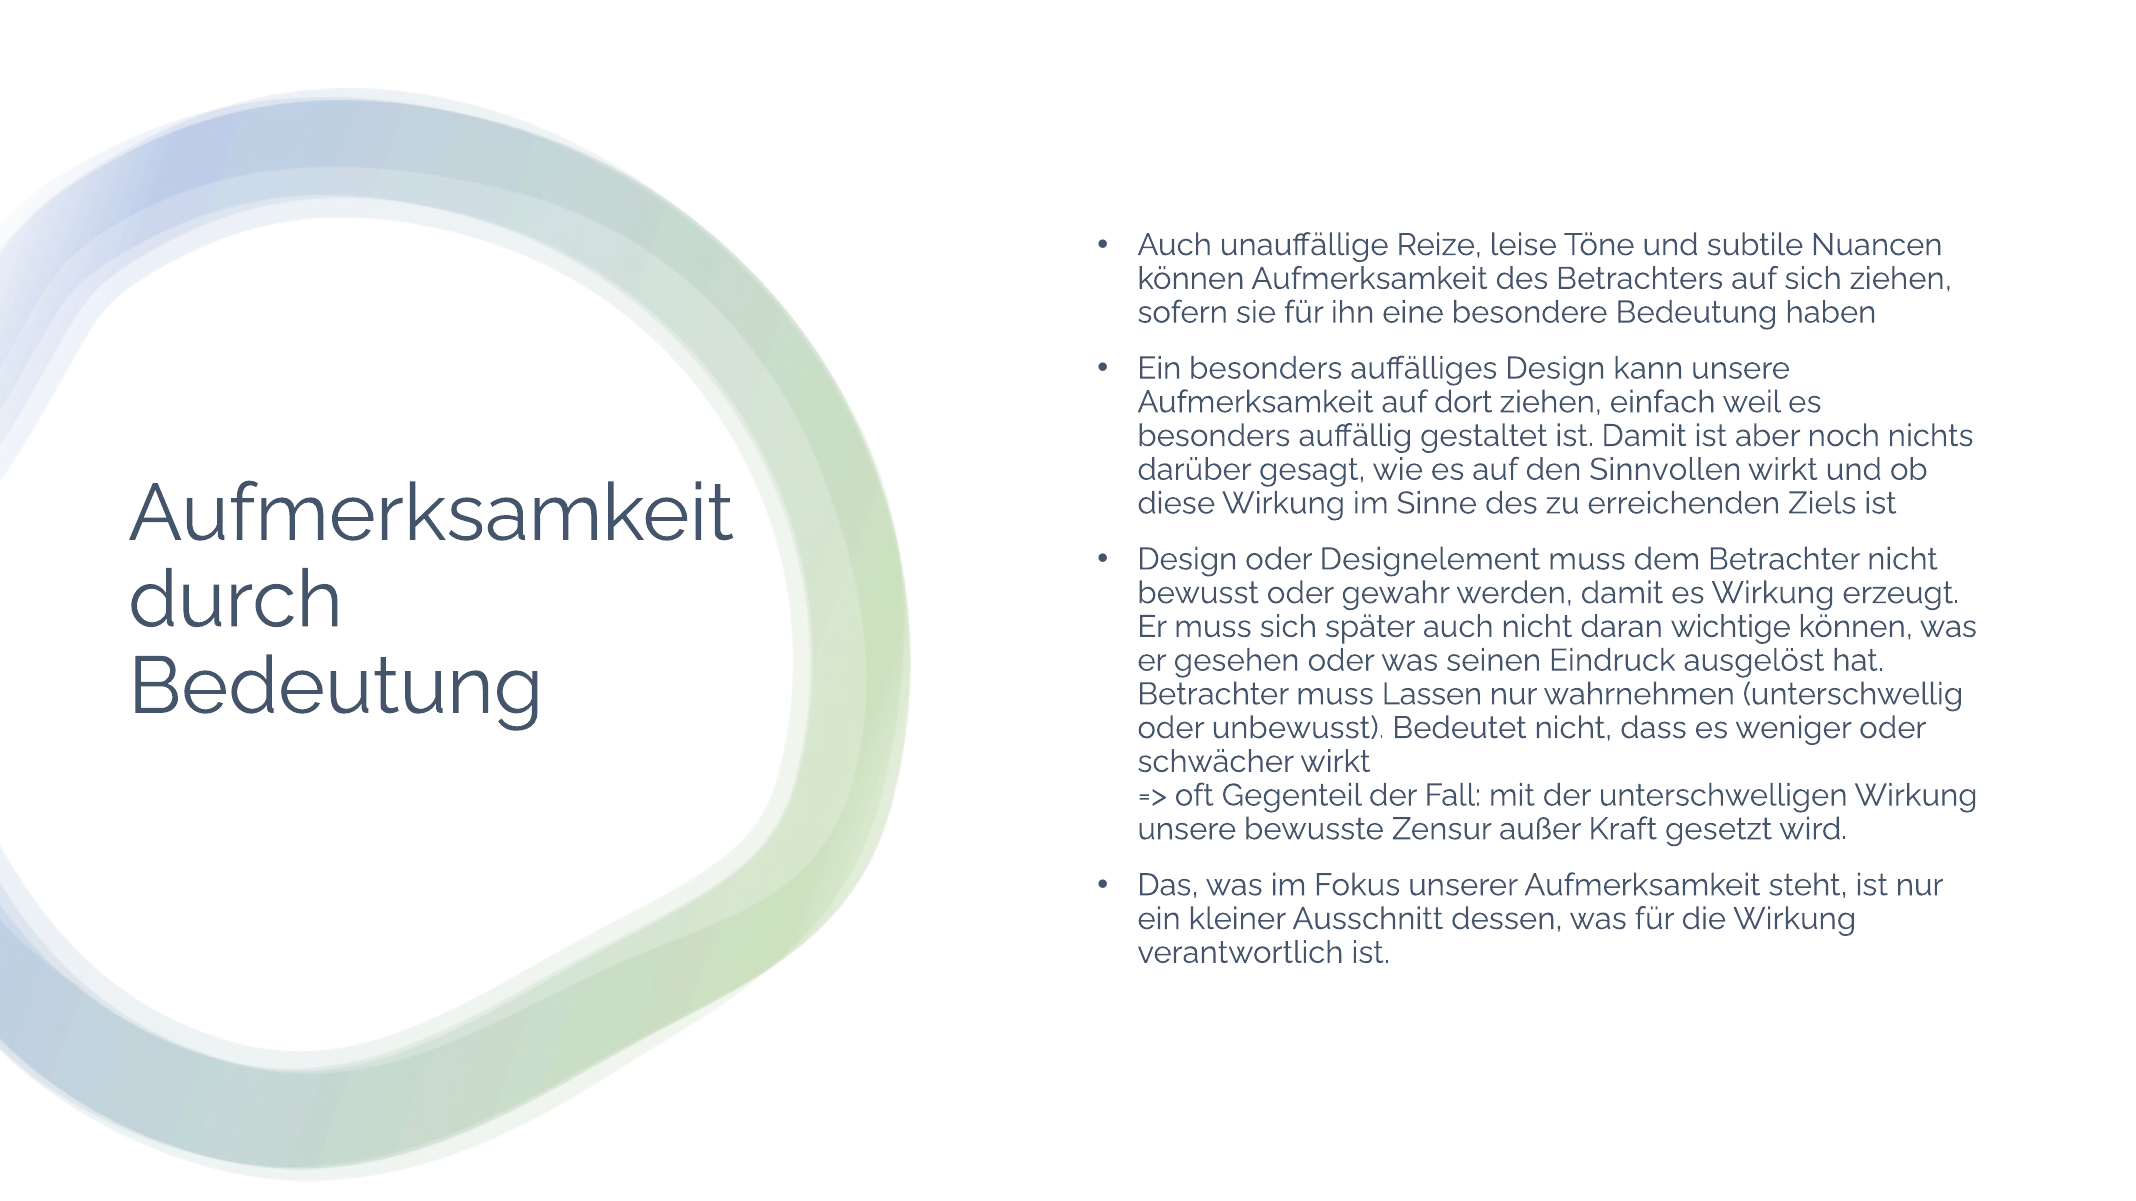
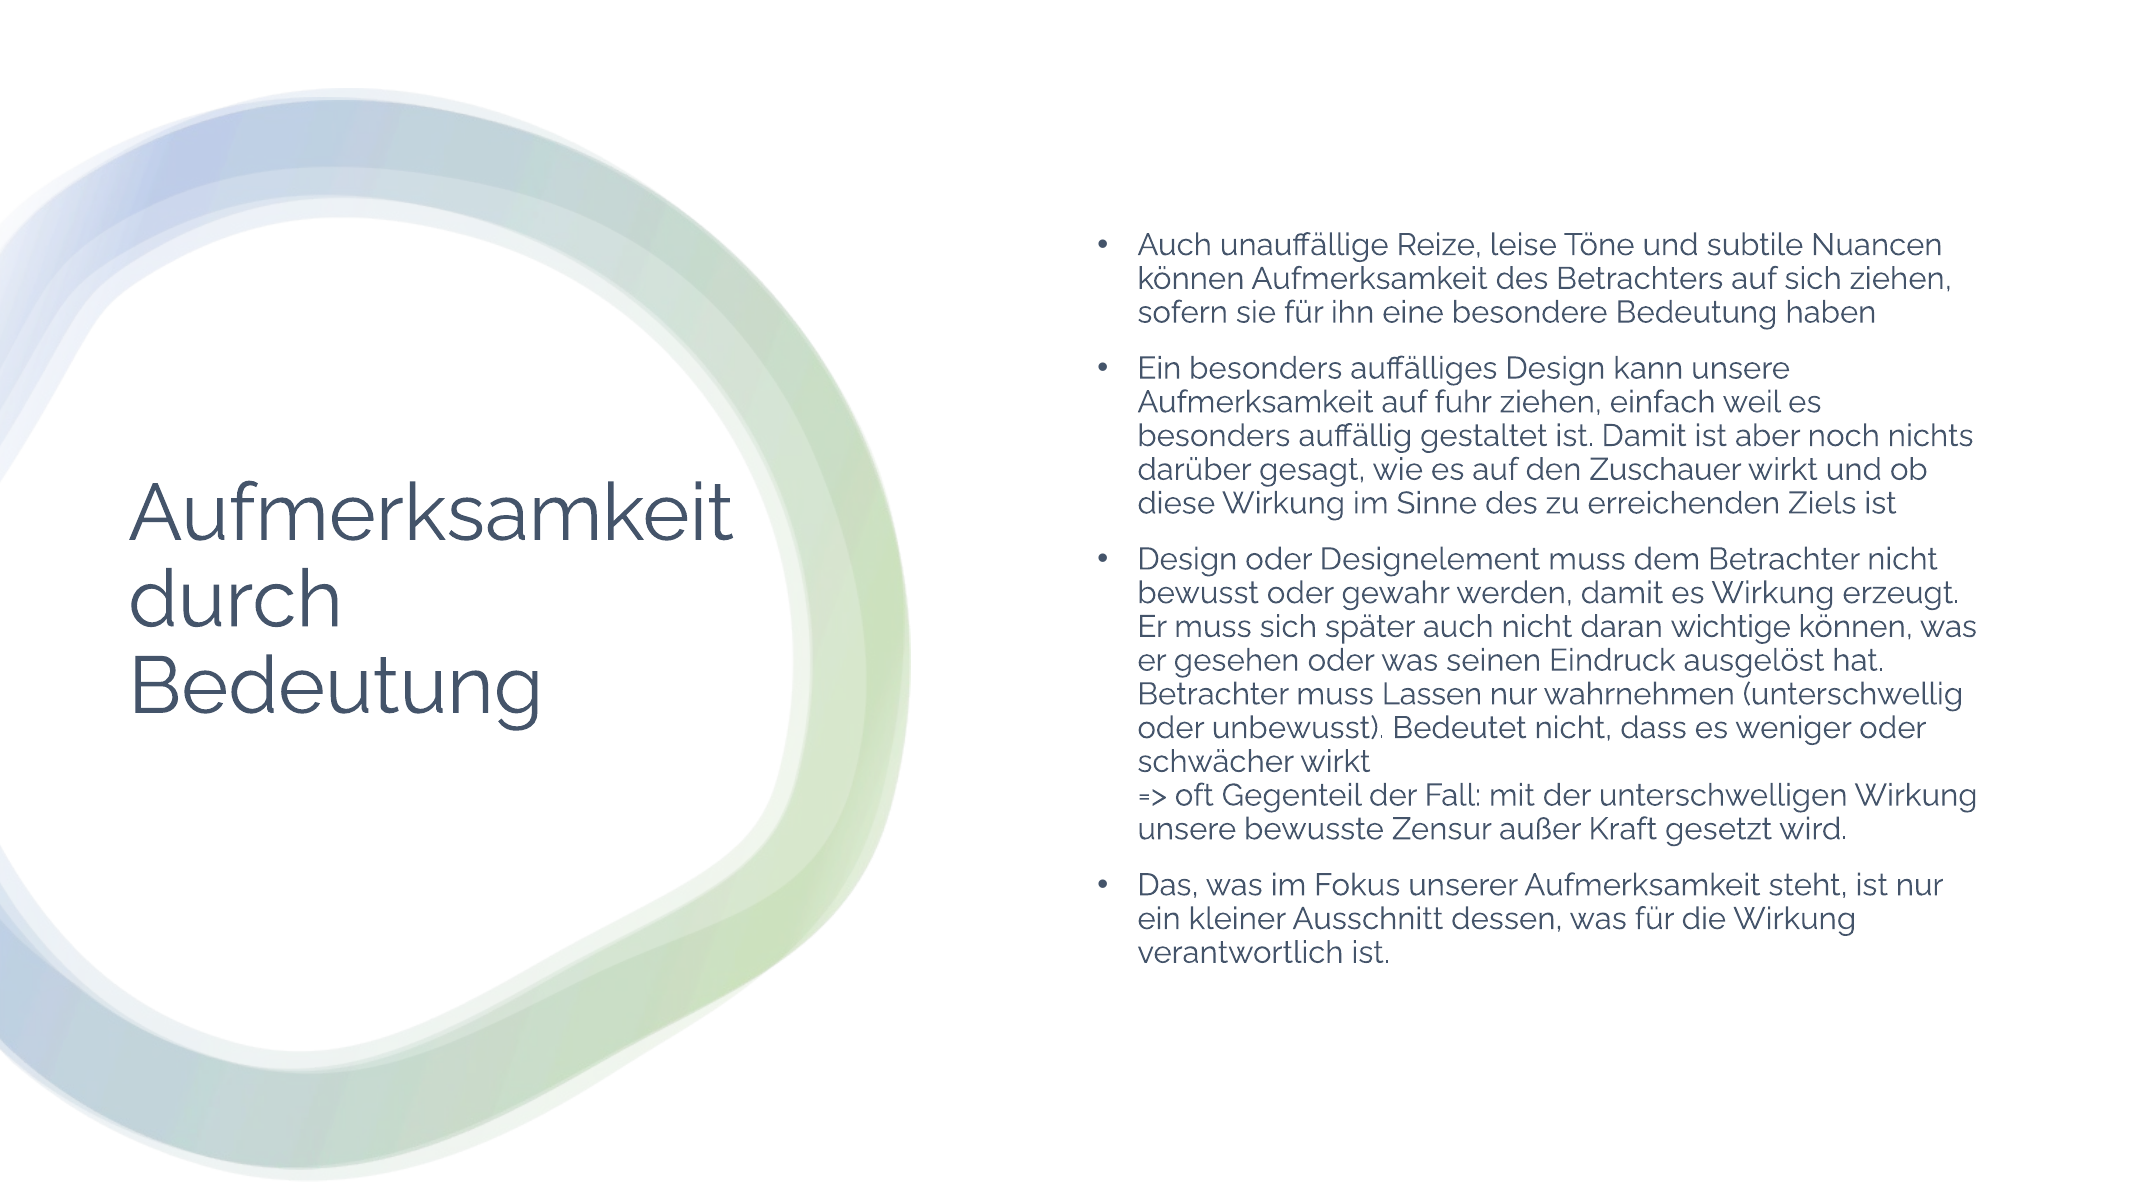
dort: dort -> fuhr (1463, 402)
Sinnvollen: Sinnvollen -> Zuschauer (1665, 470)
